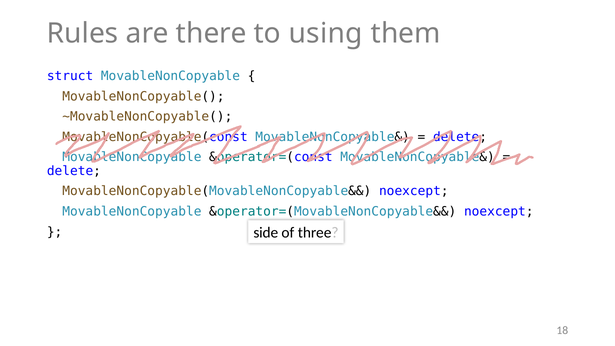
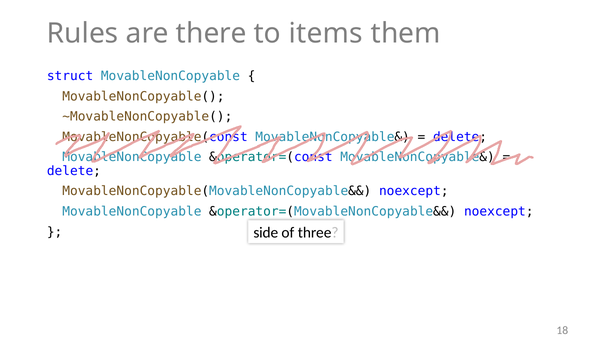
using: using -> items (326, 33)
